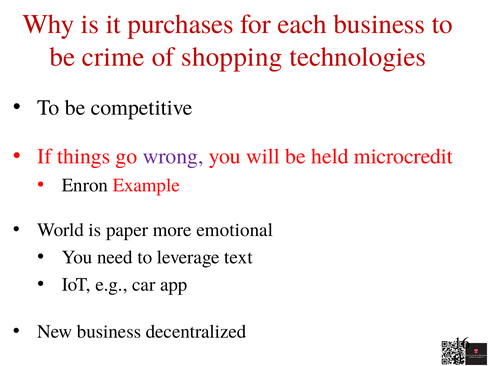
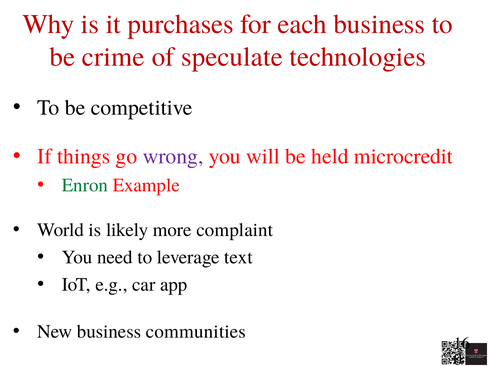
shopping: shopping -> speculate (232, 57)
Enron colour: black -> green (85, 185)
paper: paper -> likely (127, 230)
emotional: emotional -> complaint (235, 230)
decentralized: decentralized -> communities (196, 332)
